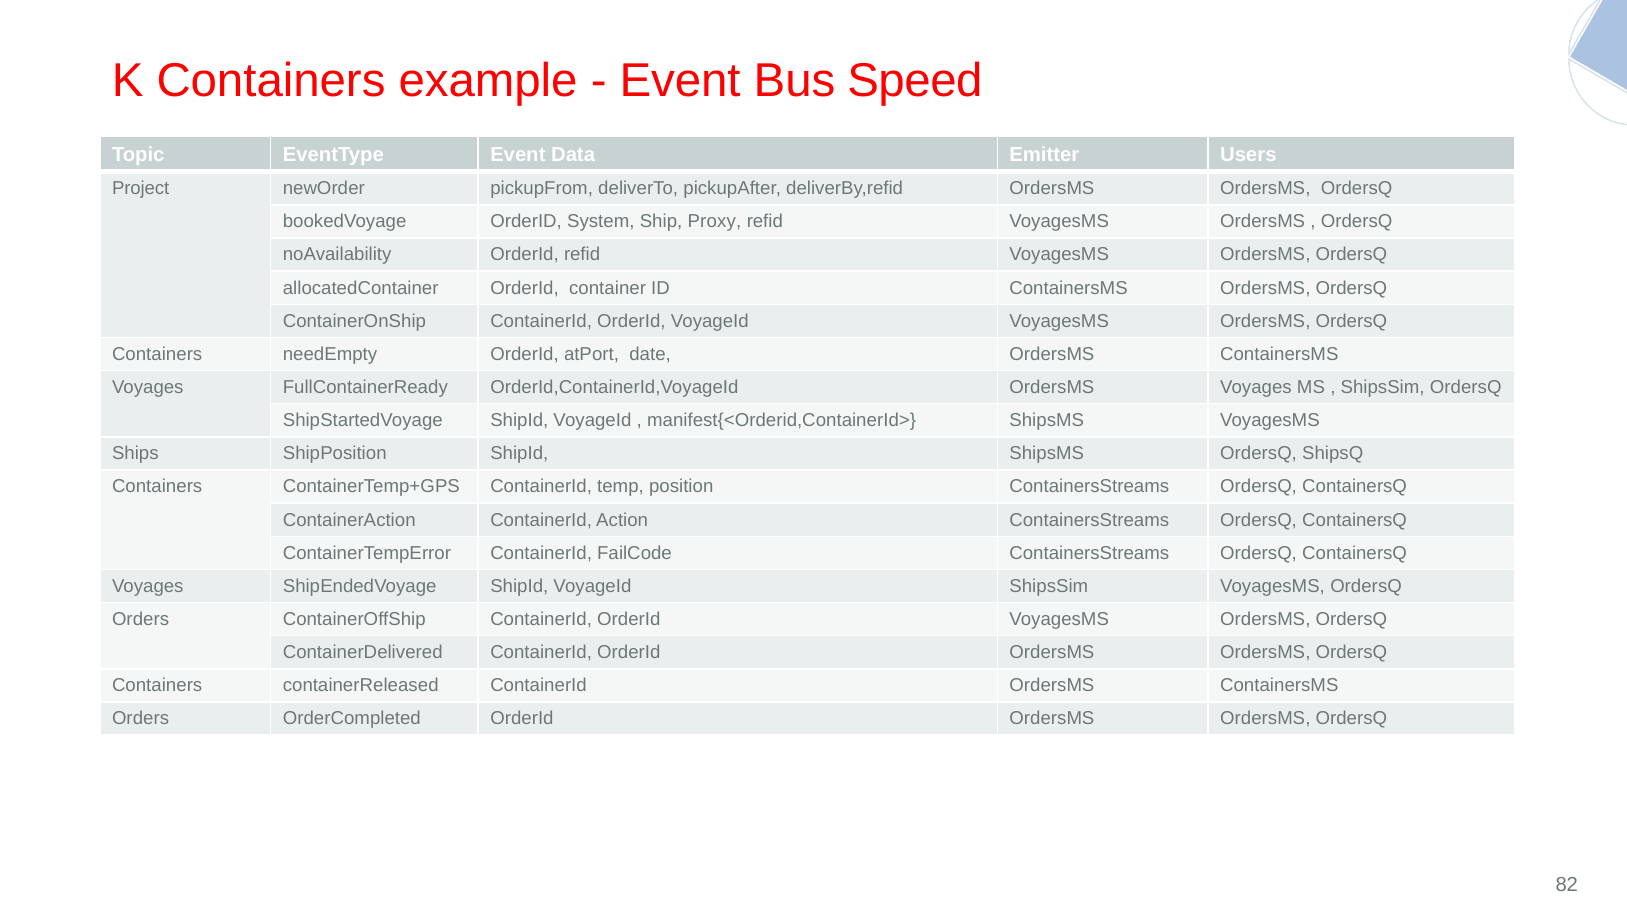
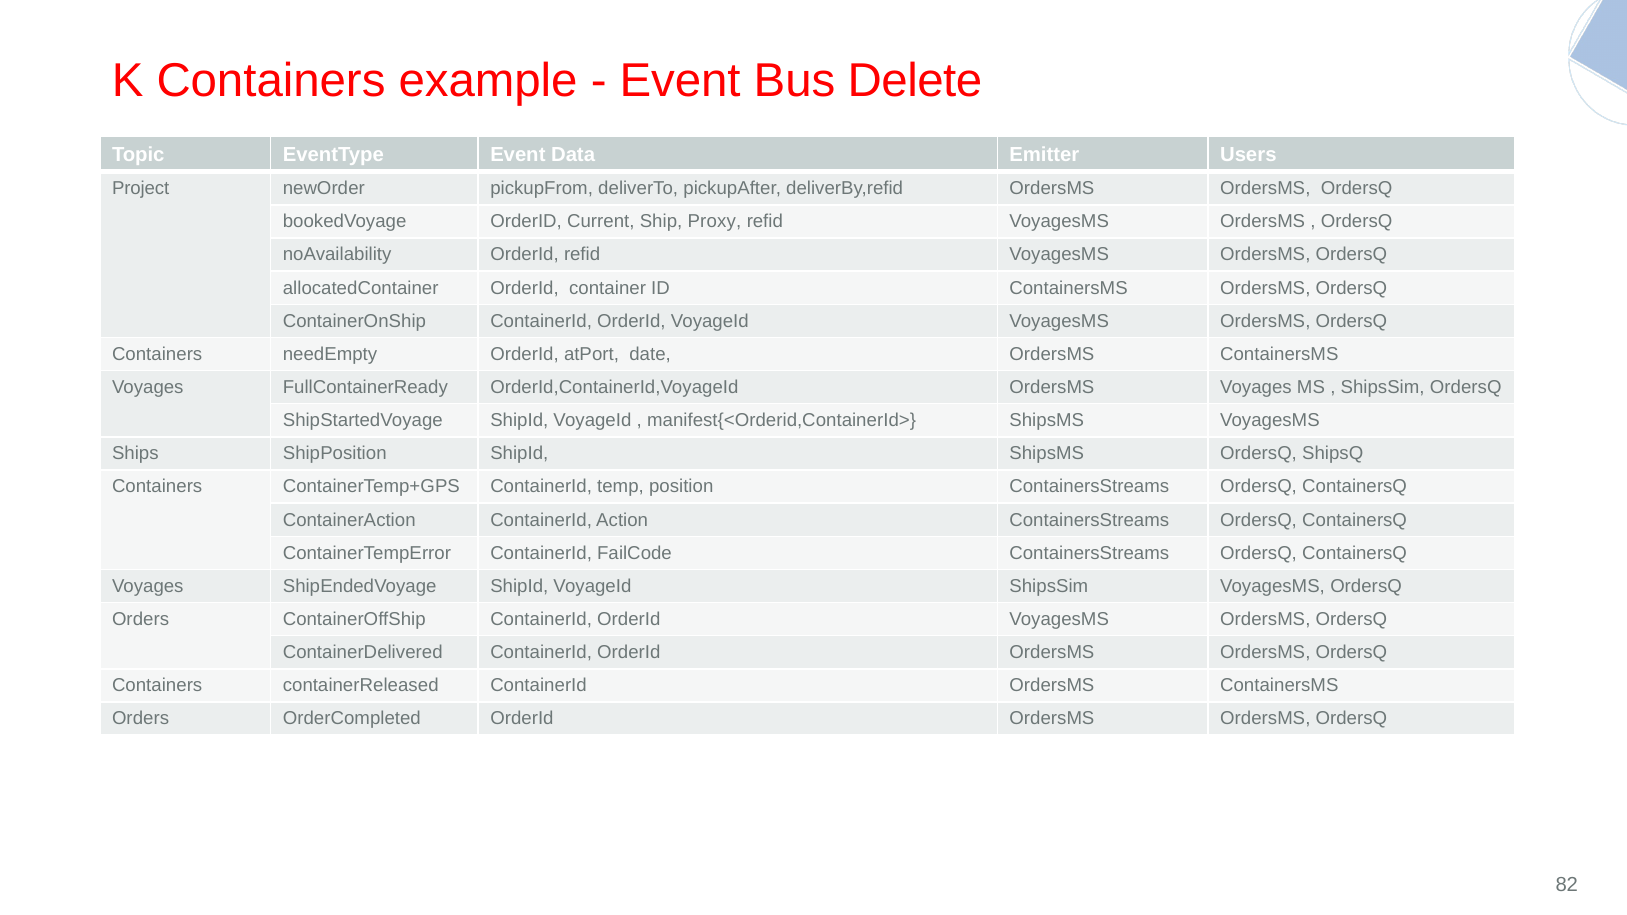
Speed: Speed -> Delete (915, 81)
System: System -> Current (601, 222)
